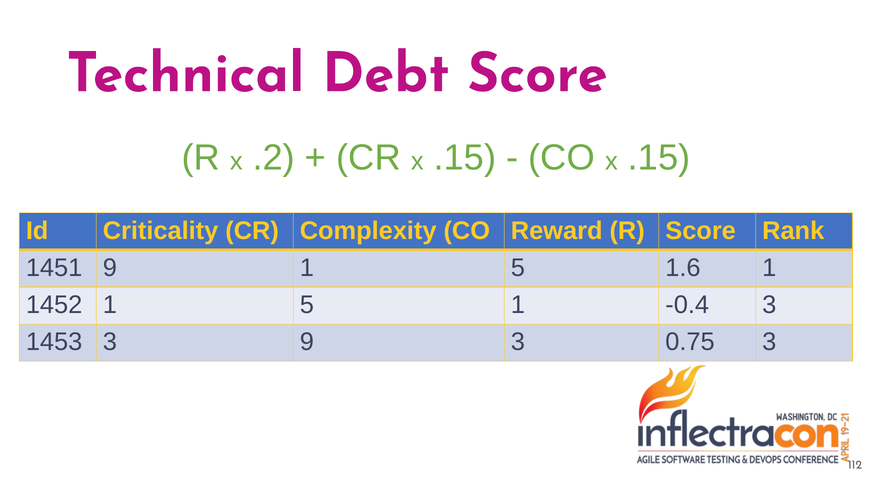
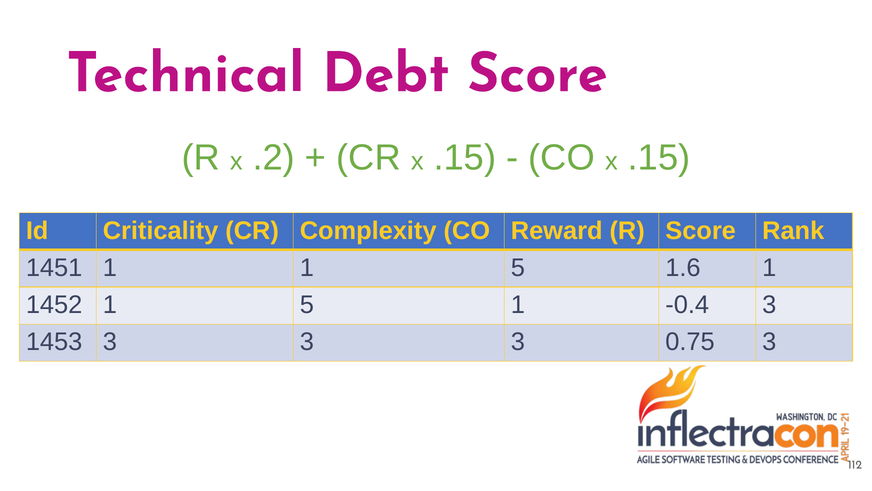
1451 9: 9 -> 1 (110, 267)
1453 3 9: 9 -> 3 (307, 342)
